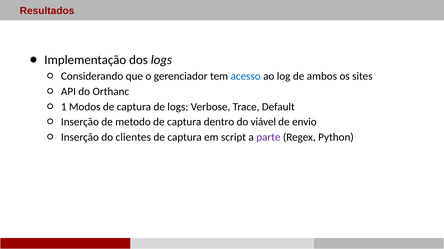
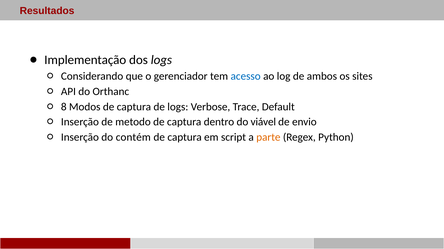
1: 1 -> 8 (64, 107)
clientes: clientes -> contém (133, 138)
parte colour: purple -> orange (268, 138)
